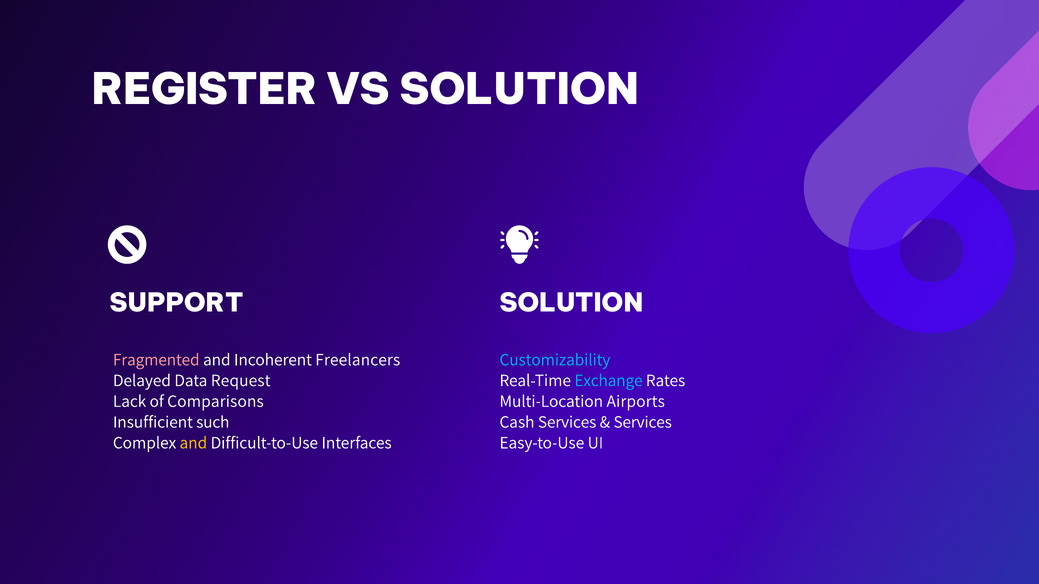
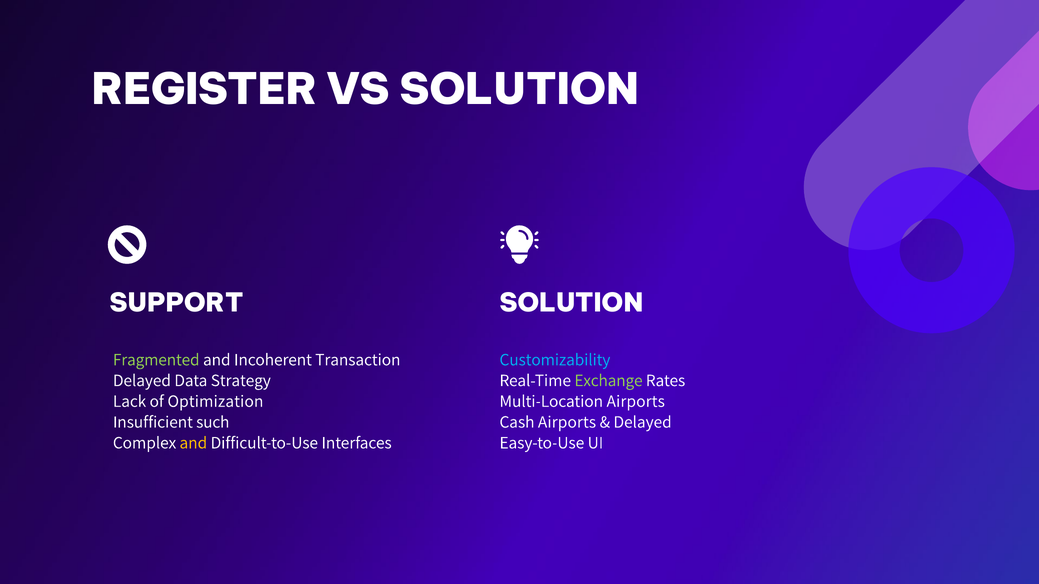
Fragmented colour: pink -> light green (156, 360)
Freelancers: Freelancers -> Transaction (358, 360)
Request: Request -> Strategy (241, 381)
Exchange colour: light blue -> light green (608, 381)
Comparisons: Comparisons -> Optimization (215, 401)
Cash Services: Services -> Airports (567, 422)
Services: Services -> Delayed (643, 422)
